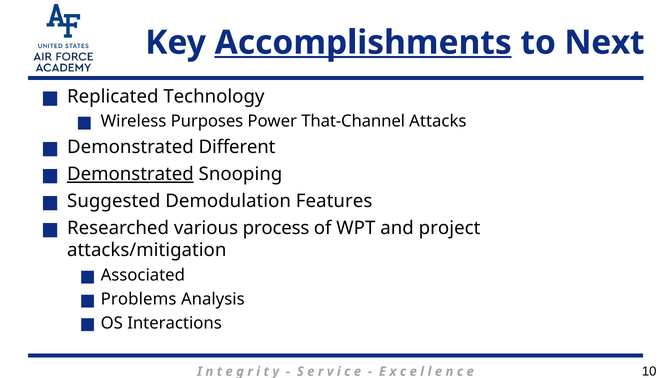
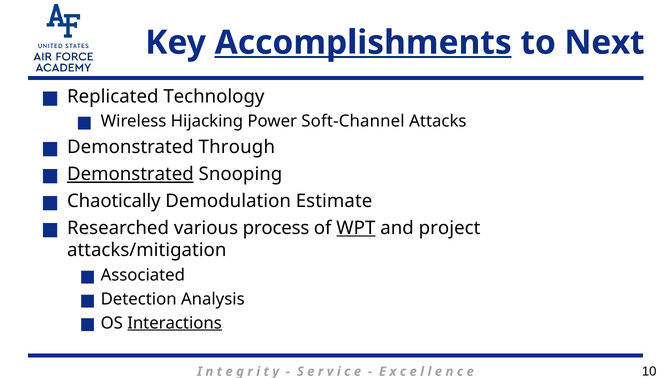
Purposes: Purposes -> Hijacking (207, 121)
That-Channel: That-Channel -> Soft-Channel (353, 121)
Different: Different -> Through (237, 147)
Suggested: Suggested -> Chaotically (114, 201)
Features: Features -> Estimate (334, 201)
WPT underline: none -> present (356, 228)
Problems: Problems -> Detection (139, 299)
Interactions underline: none -> present (175, 323)
